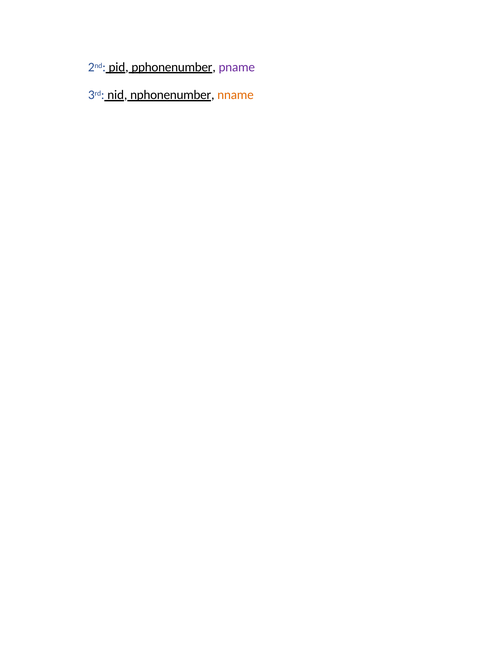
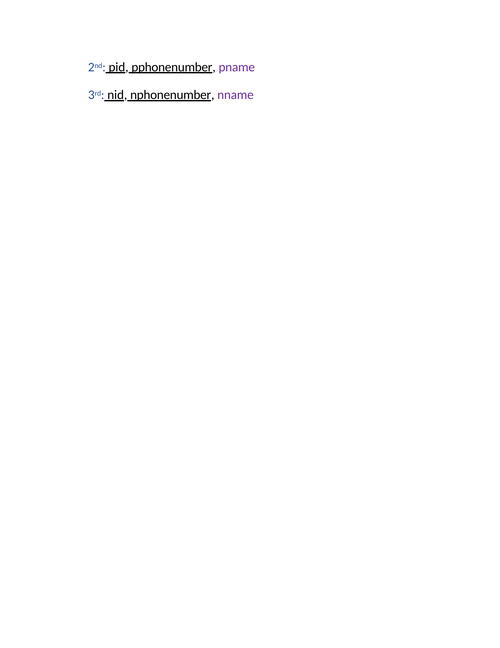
nname colour: orange -> purple (235, 95)
